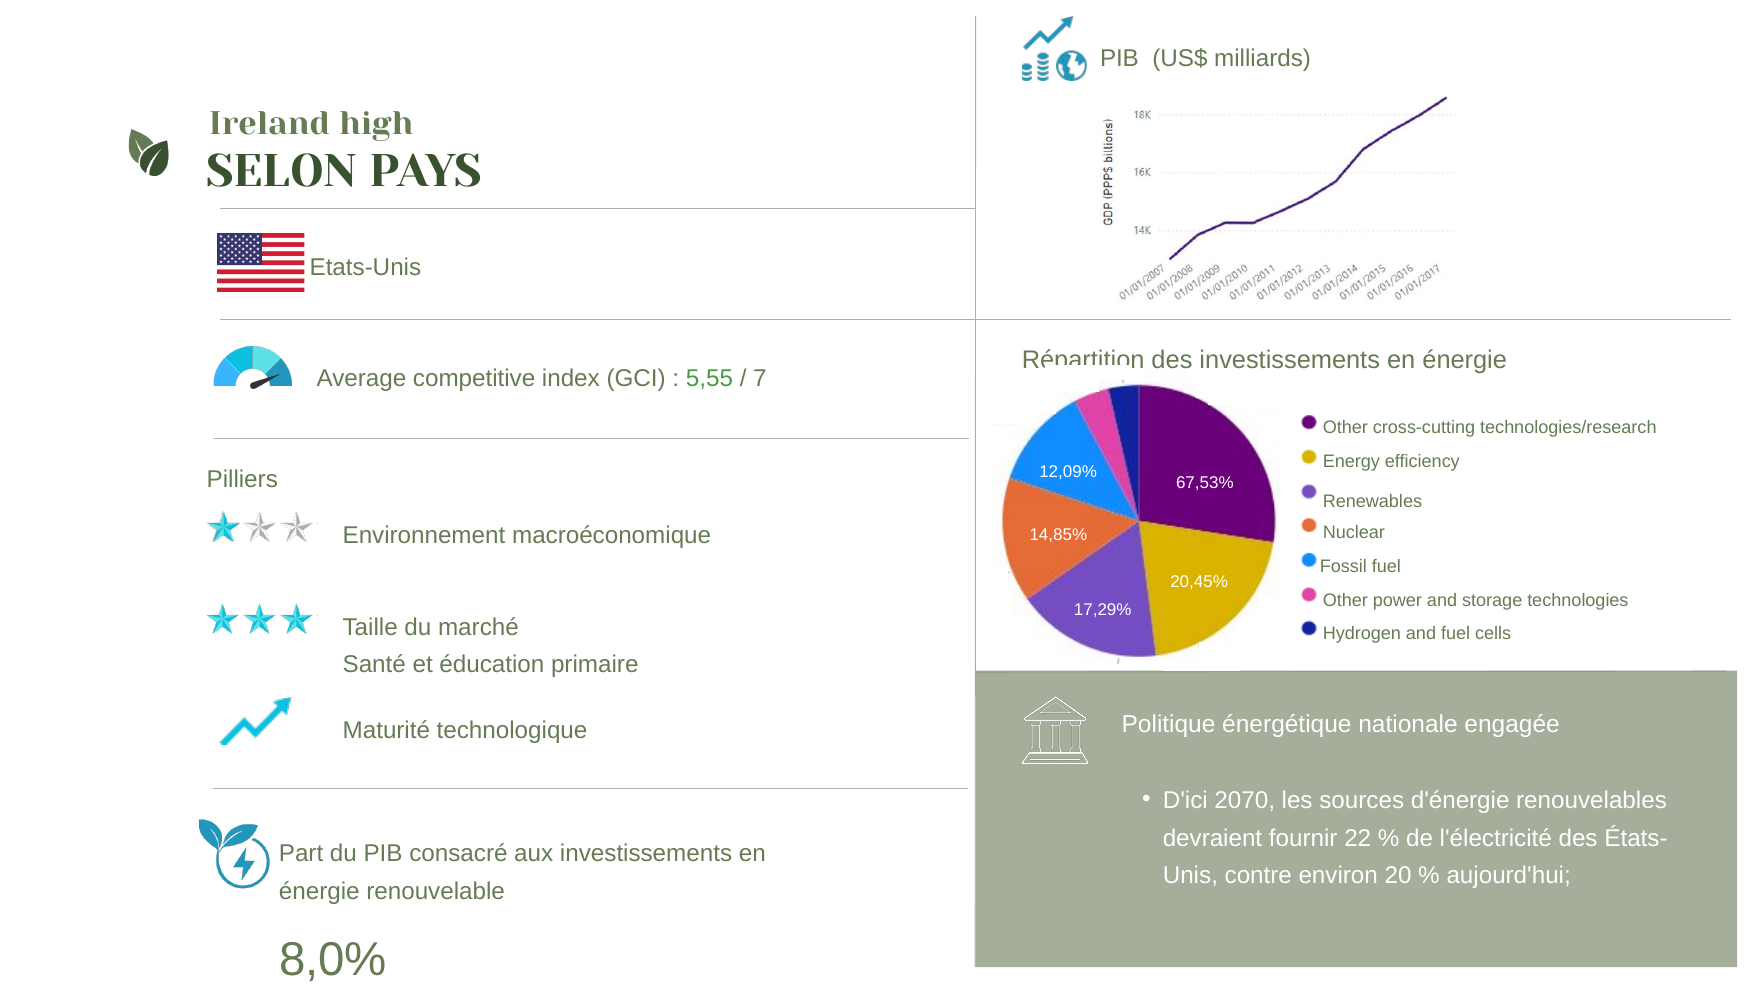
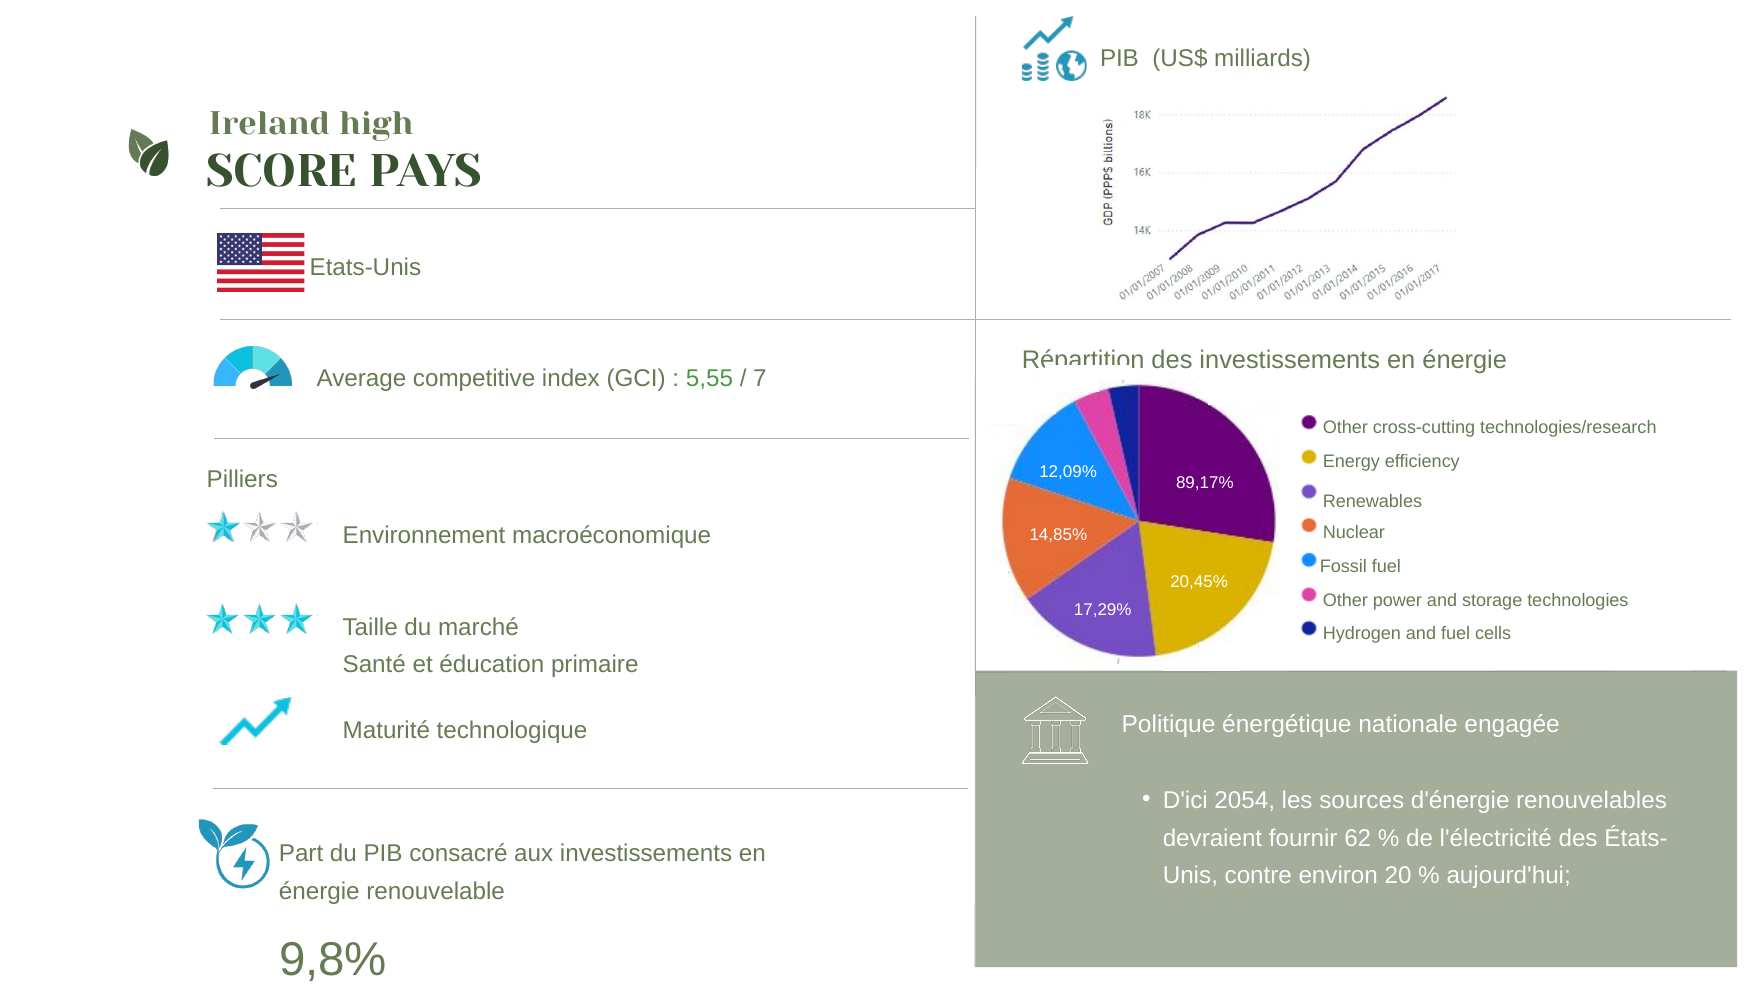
SELON: SELON -> SCORE (282, 171)
67,53%: 67,53% -> 89,17% (1205, 484)
2070: 2070 -> 2054 (1245, 801)
22: 22 -> 62 (1358, 838)
8,0%: 8,0% -> 9,8% (333, 960)
